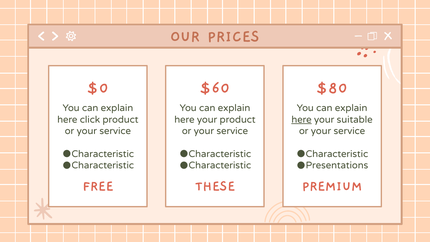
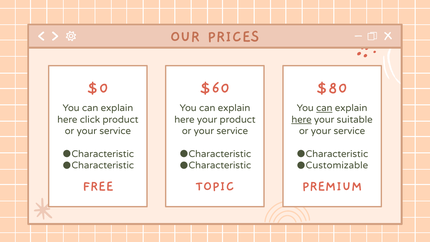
can underline: none -> present (324, 108)
Presentations: Presentations -> Customizable (337, 165)
THESE: THESE -> TOPIC (215, 185)
